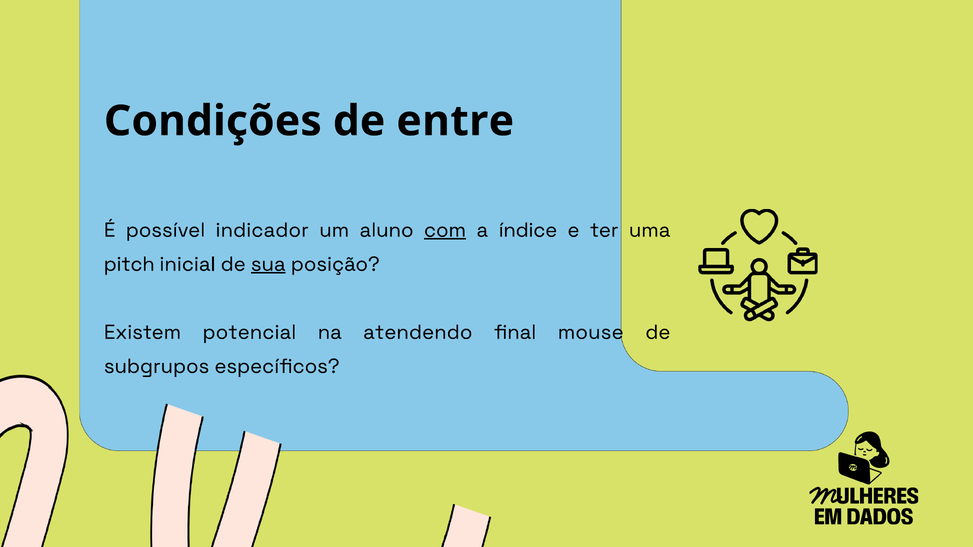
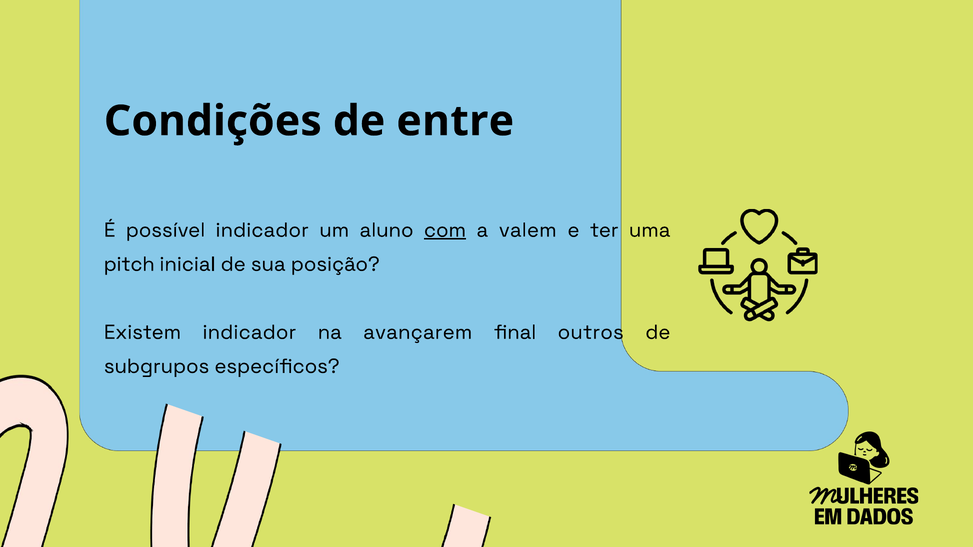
índice: índice -> valem (528, 230)
sua underline: present -> none (268, 264)
Existem potencial: potencial -> indicador (249, 332)
atendendo: atendendo -> avançarem (418, 332)
mouse: mouse -> outros (591, 332)
